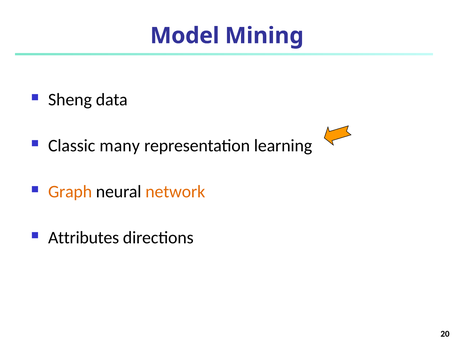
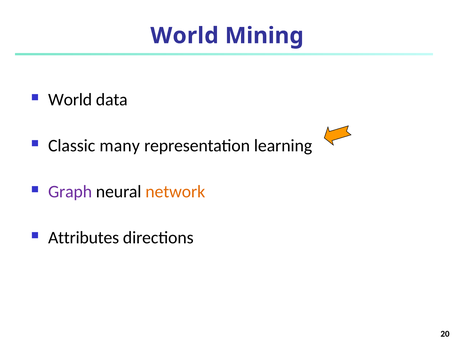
Model: Model -> World (185, 36)
Sheng: Sheng -> World (70, 100)
Graph colour: orange -> purple (70, 192)
